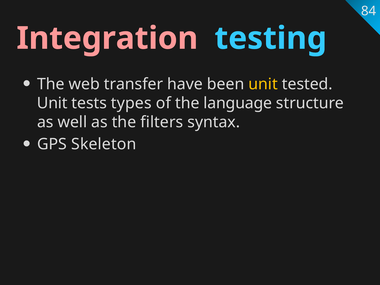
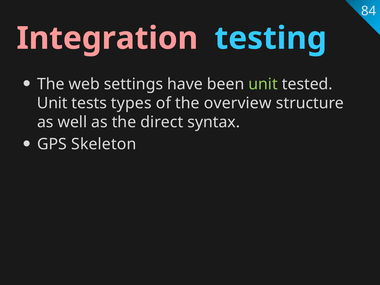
transfer: transfer -> settings (133, 84)
unit colour: yellow -> light green (263, 84)
language: language -> overview (238, 103)
filters: filters -> direct (162, 122)
